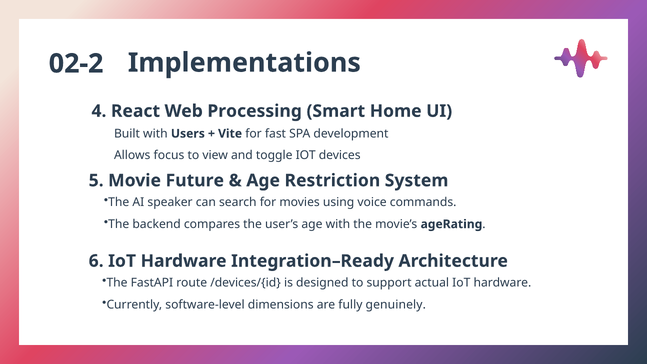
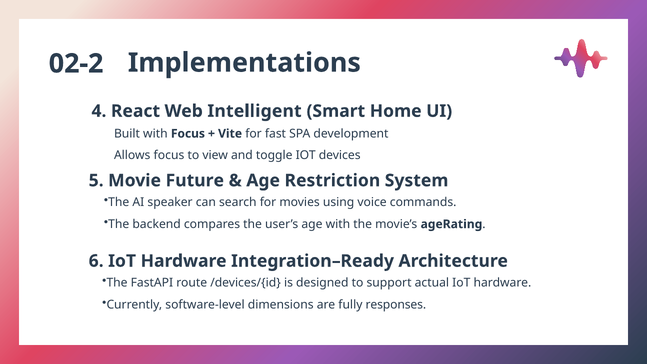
Processing: Processing -> Intelligent (255, 111)
with Users: Users -> Focus (188, 134)
genuinely: genuinely -> responses (396, 305)
